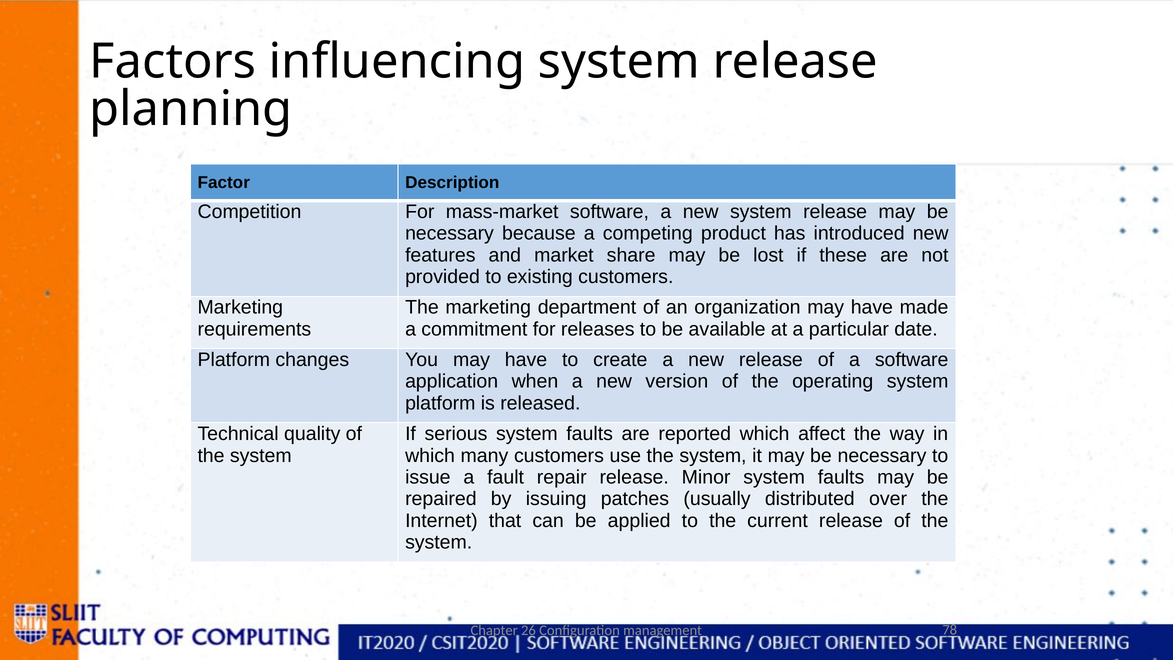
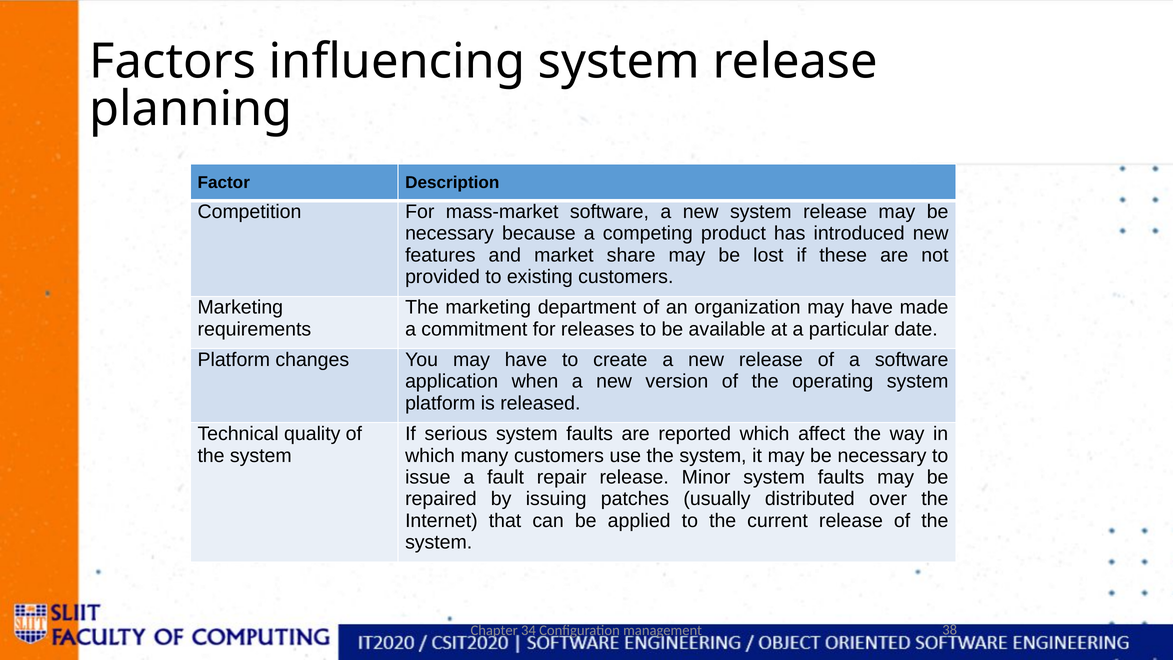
26: 26 -> 34 (528, 630)
78: 78 -> 38 (950, 630)
